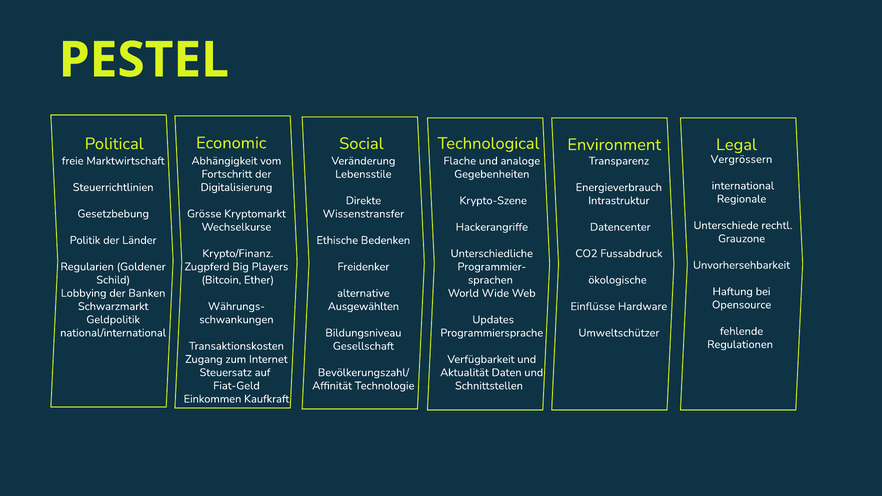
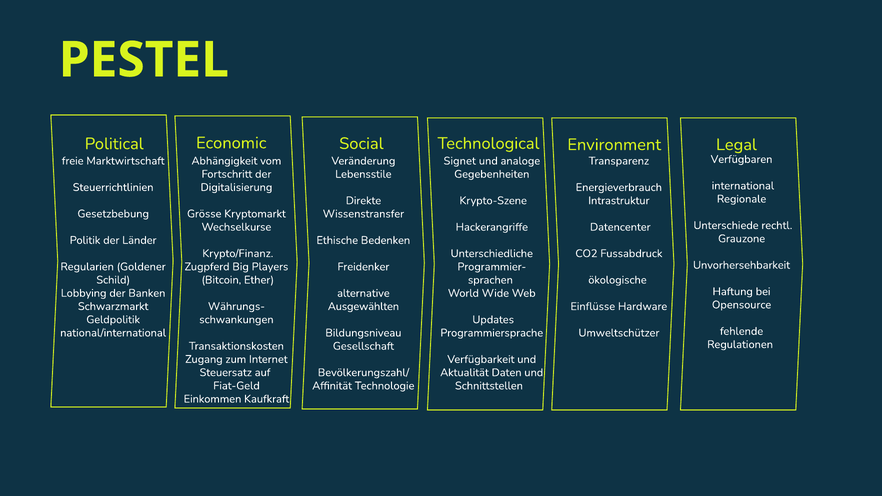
Vergrössern: Vergrössern -> Verfügbaren (742, 159)
Flache: Flache -> Signet (460, 161)
